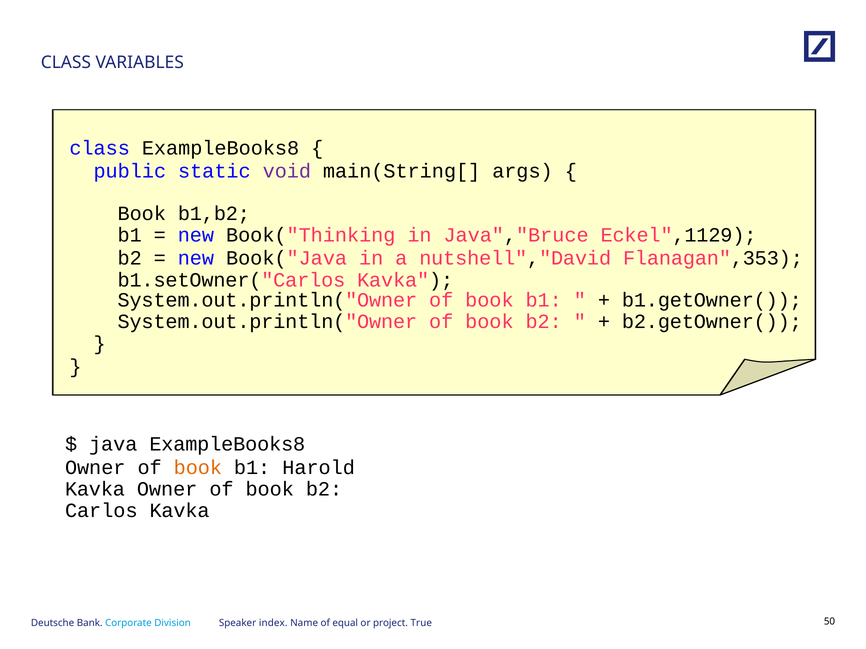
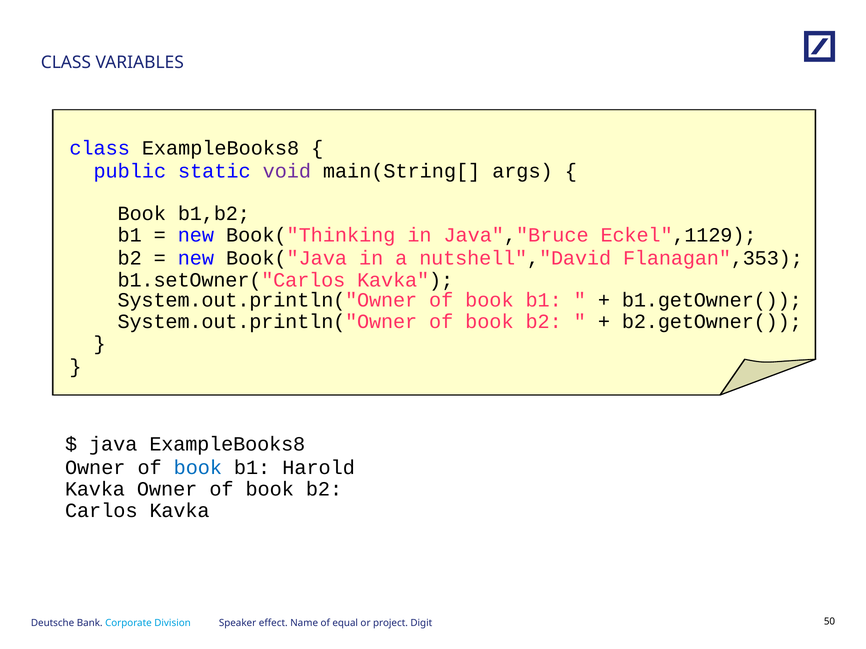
book colour: orange -> blue (198, 468)
index: index -> effect (273, 623)
True: True -> Digit (421, 623)
